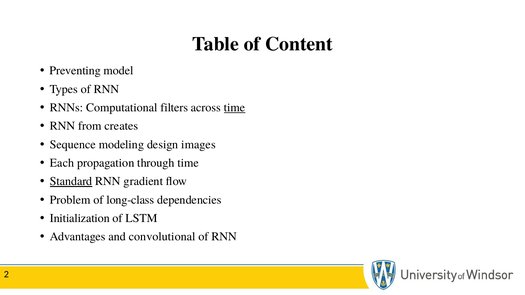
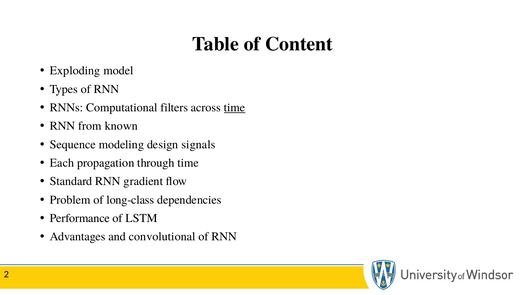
Preventing: Preventing -> Exploding (75, 71)
creates: creates -> known (121, 126)
images: images -> signals (198, 145)
Standard underline: present -> none (71, 182)
Initialization: Initialization -> Performance (80, 218)
